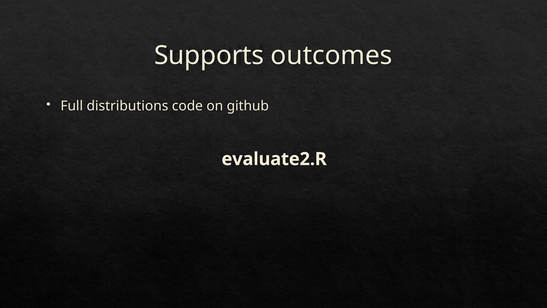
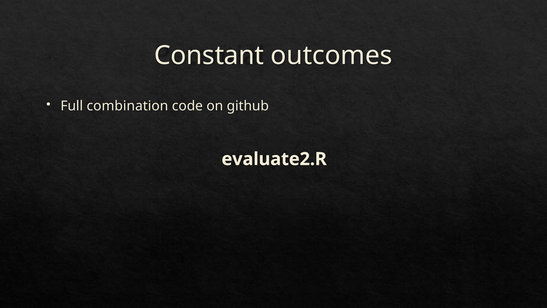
Supports: Supports -> Constant (209, 55)
distributions: distributions -> combination (127, 106)
